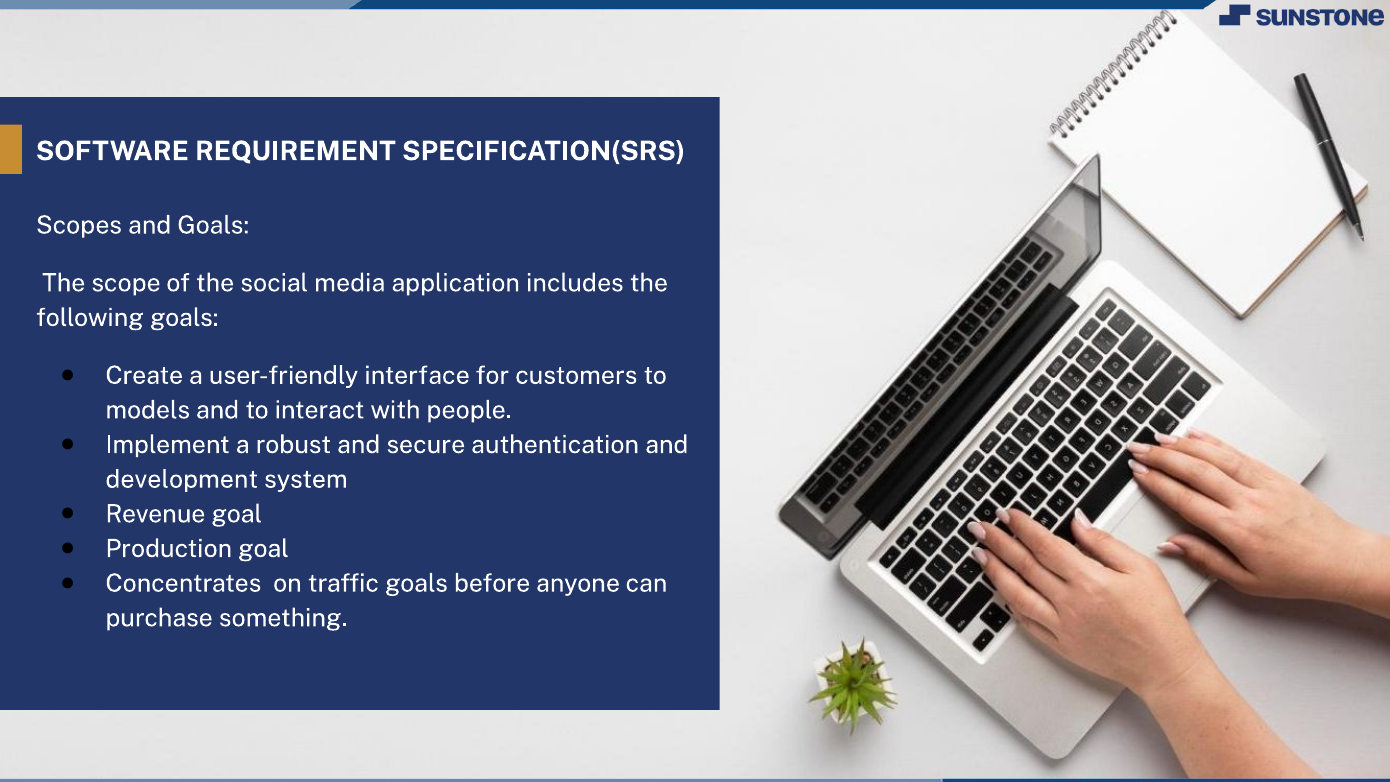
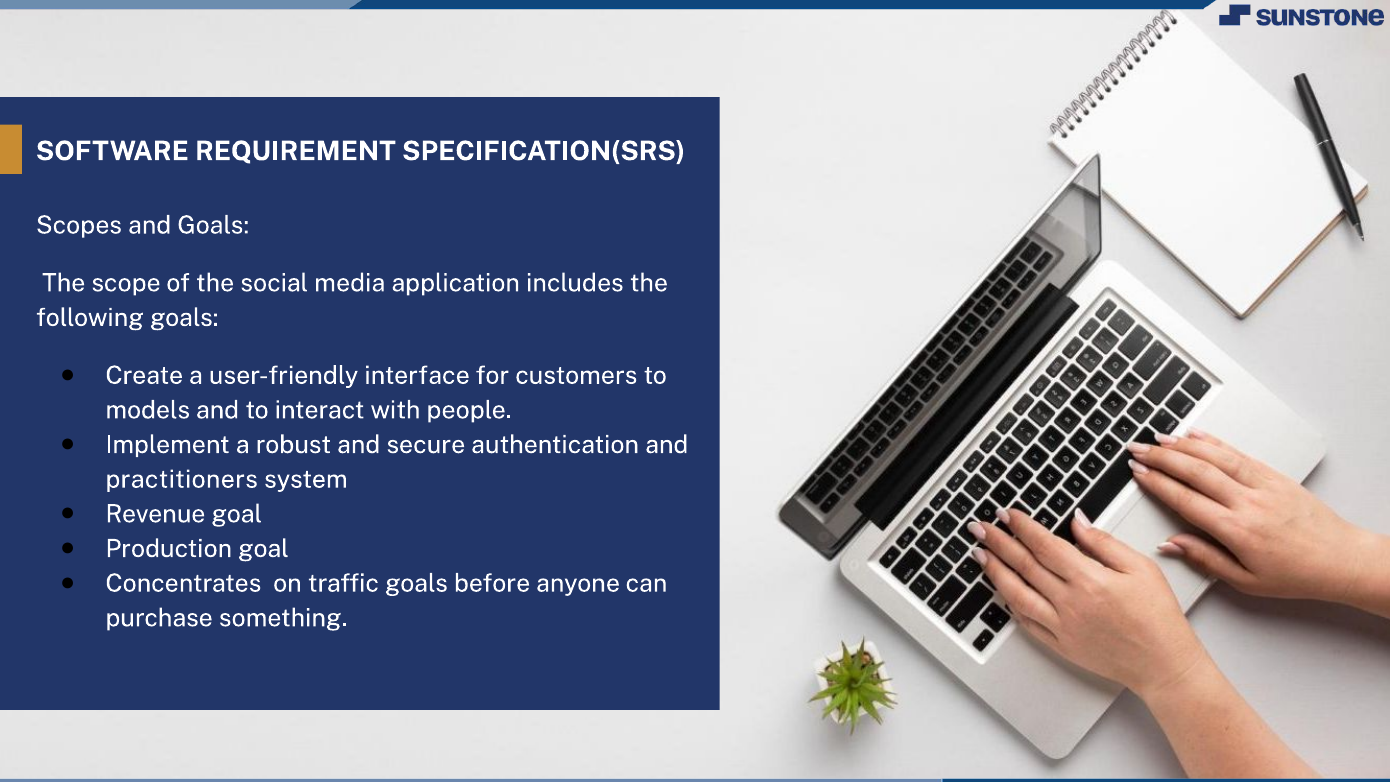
development: development -> practitioners (182, 479)
